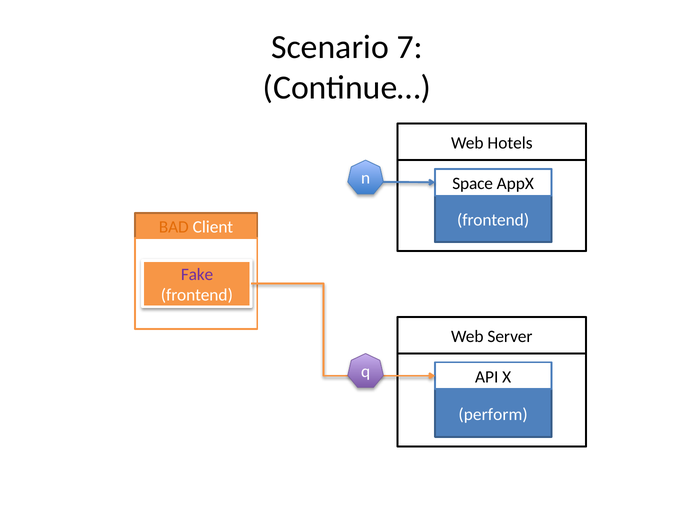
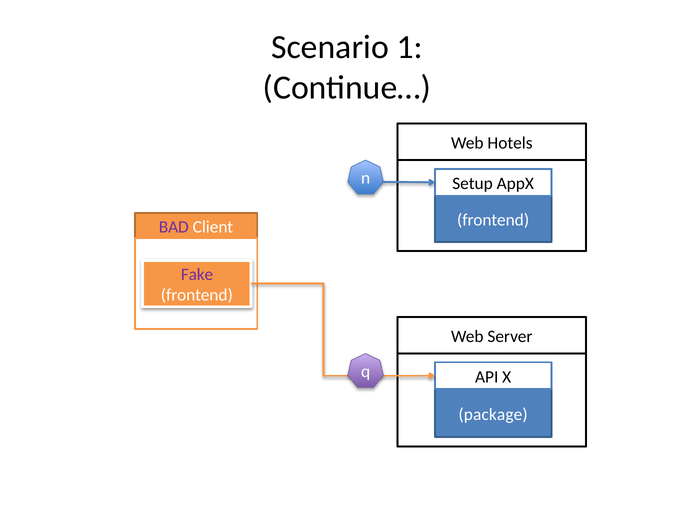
7: 7 -> 1 (410, 47)
Space: Space -> Setup (473, 183)
BAD colour: orange -> purple (174, 227)
perform: perform -> package (493, 414)
